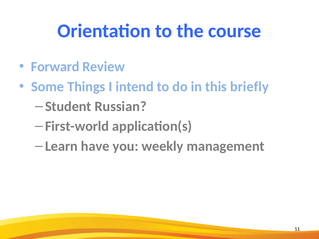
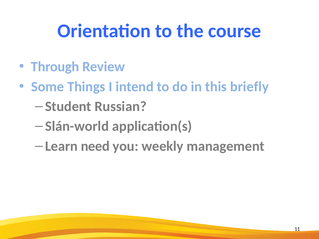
Forward: Forward -> Through (55, 67)
First-world: First-world -> Slán-world (77, 126)
have: have -> need (95, 146)
